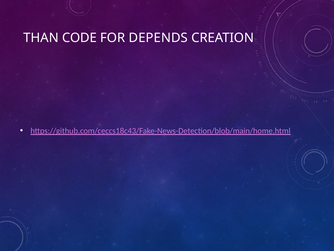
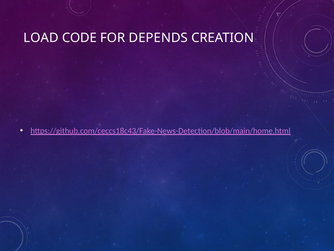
THAN: THAN -> LOAD (41, 38)
